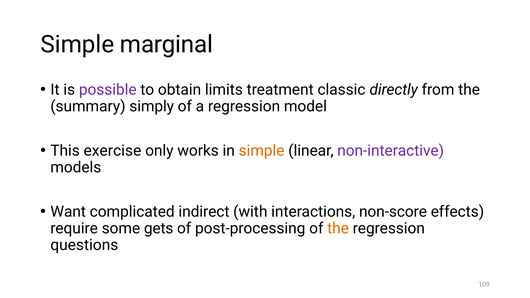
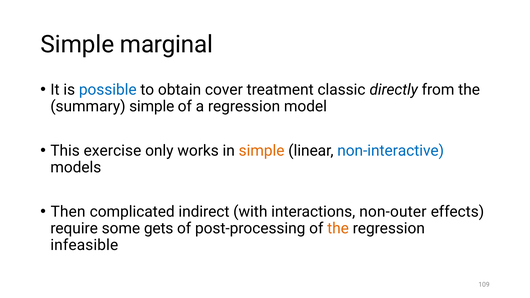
possible colour: purple -> blue (108, 90)
limits: limits -> cover (224, 90)
summary simply: simply -> simple (152, 106)
non-interactive colour: purple -> blue (391, 151)
Want: Want -> Then (68, 212)
non-score: non-score -> non-outer (393, 212)
questions: questions -> infeasible (84, 245)
